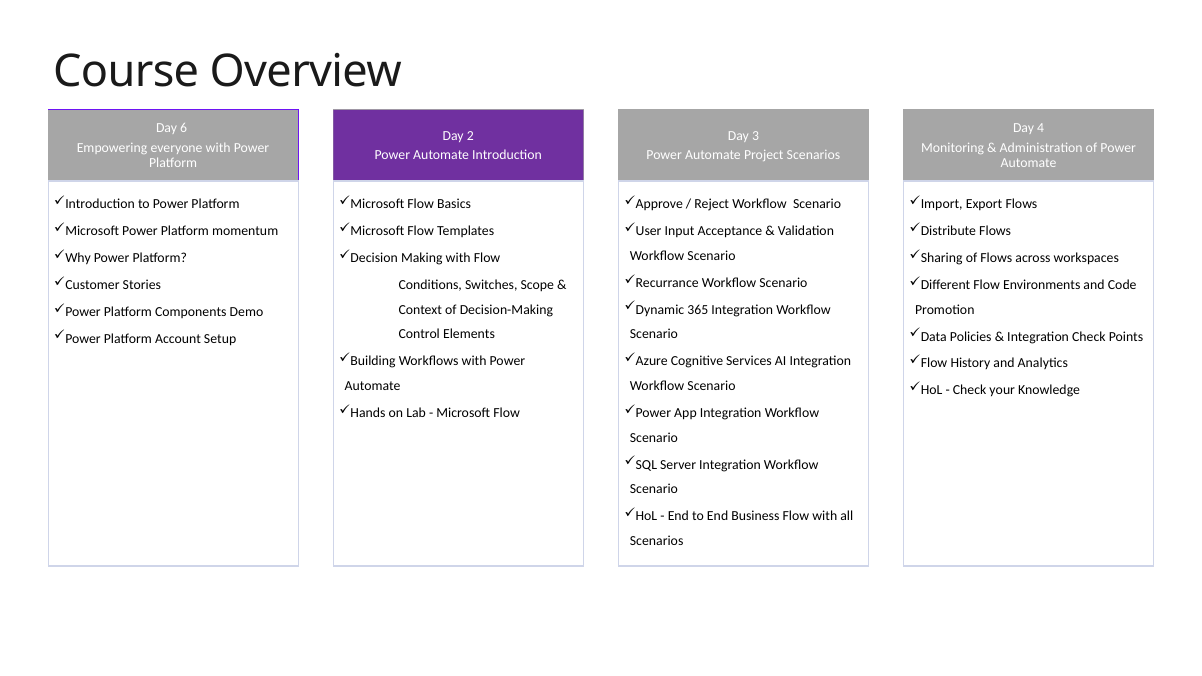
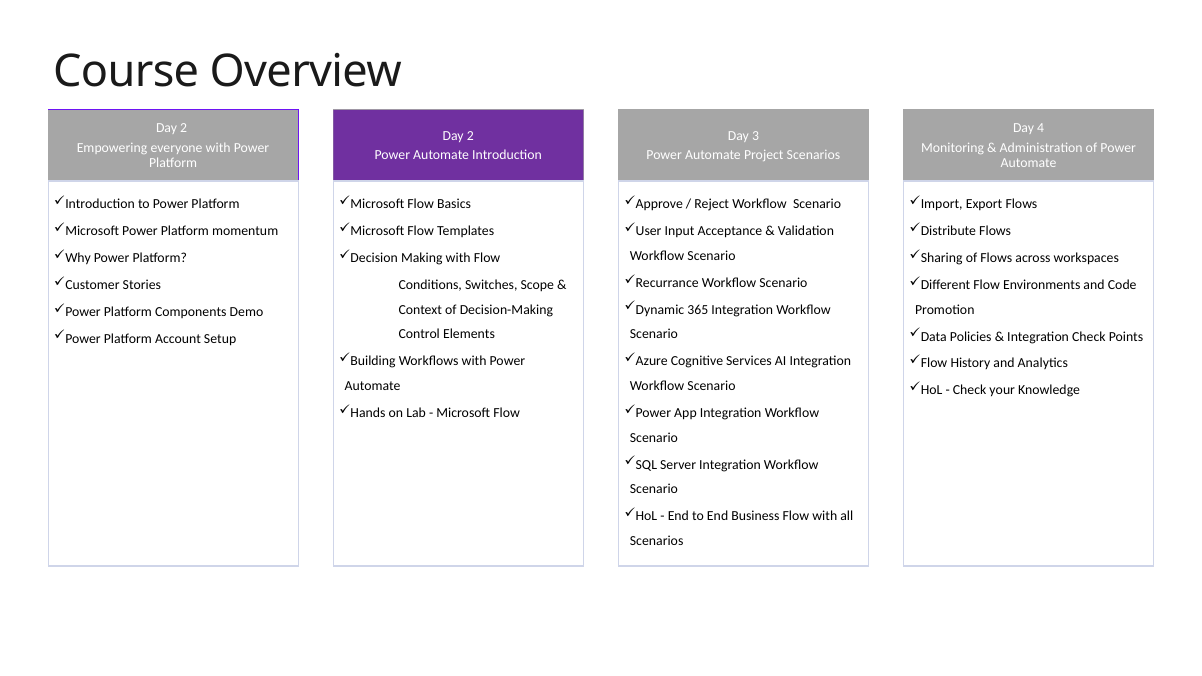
6: 6 -> 2 (184, 128)
